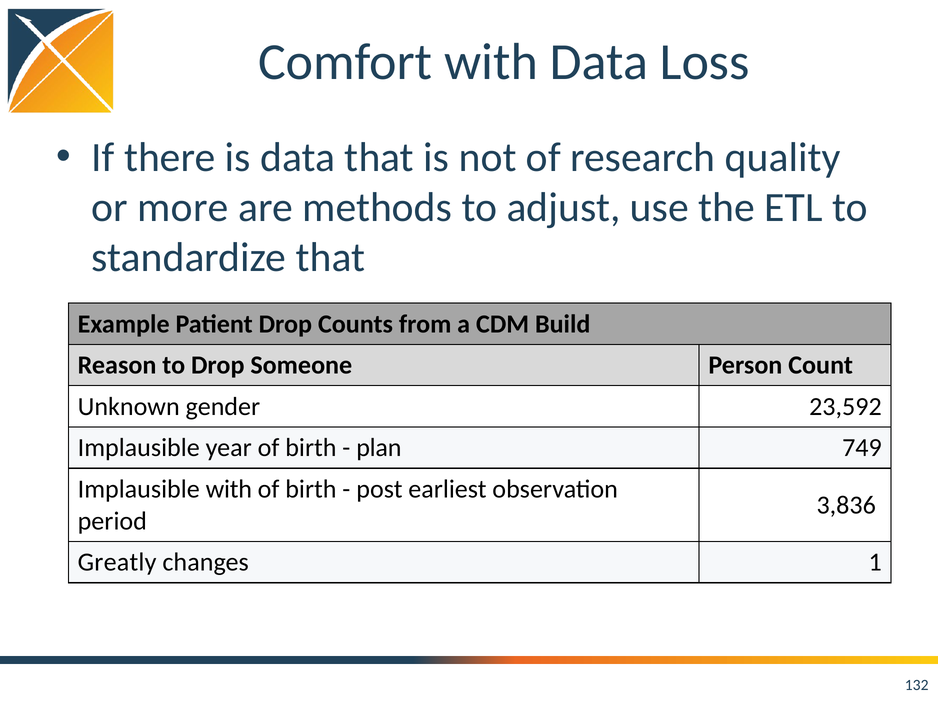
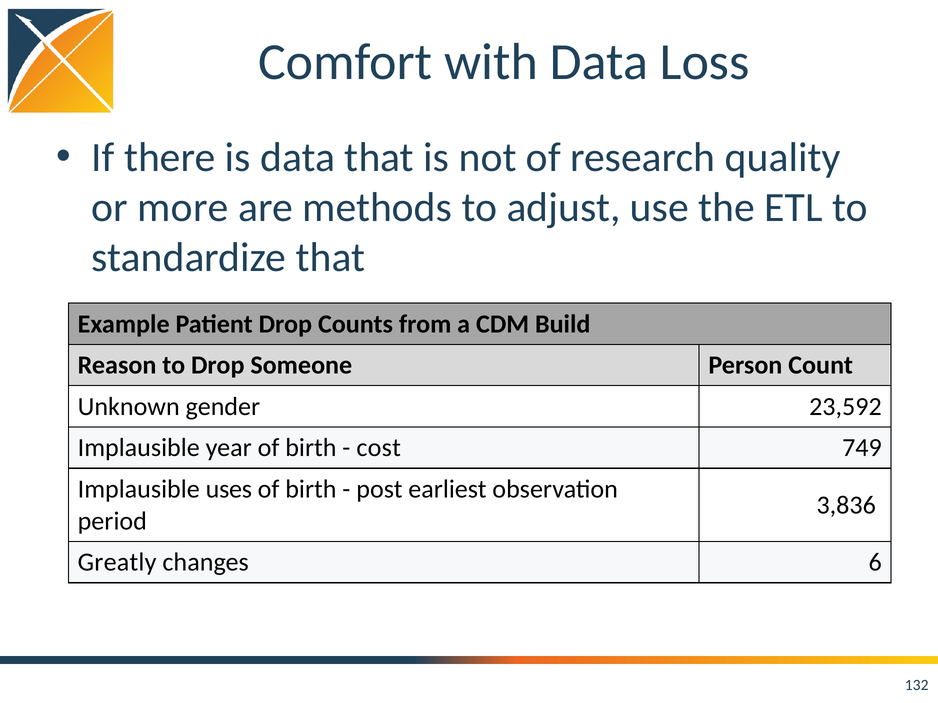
plan: plan -> cost (379, 448)
Implausible with: with -> uses (229, 490)
1: 1 -> 6 (875, 563)
